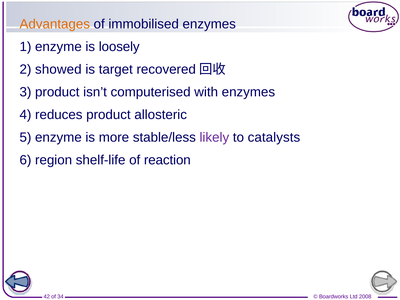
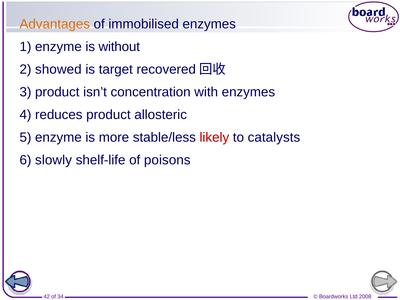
loosely: loosely -> without (119, 47)
computerised: computerised -> concentration (151, 92)
likely colour: purple -> red (214, 137)
region: region -> slowly (54, 160)
reaction: reaction -> poisons (167, 160)
